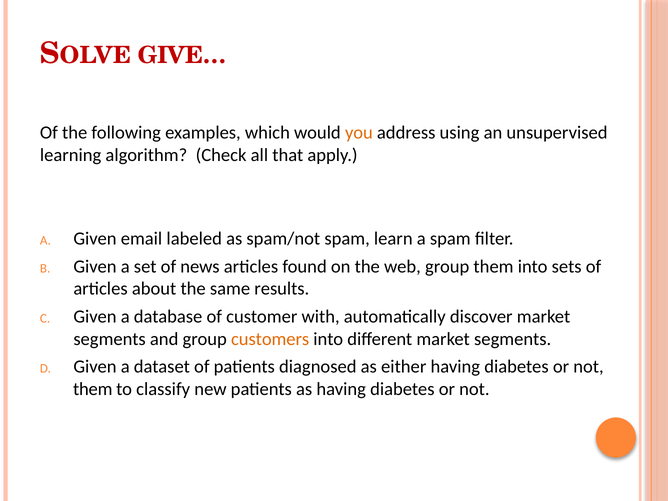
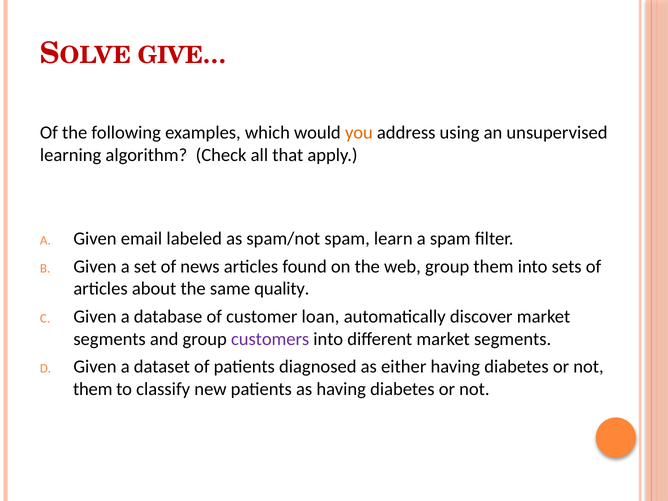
results: results -> quality (282, 289)
with: with -> loan (321, 317)
customers colour: orange -> purple (270, 339)
